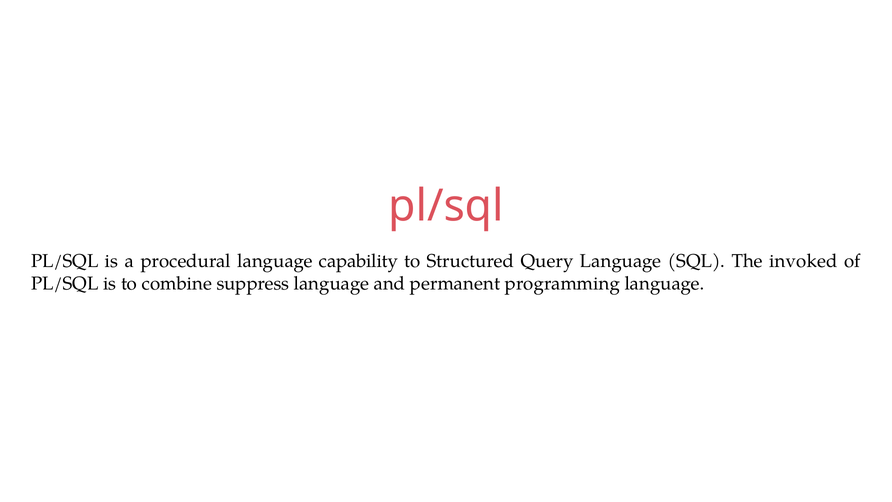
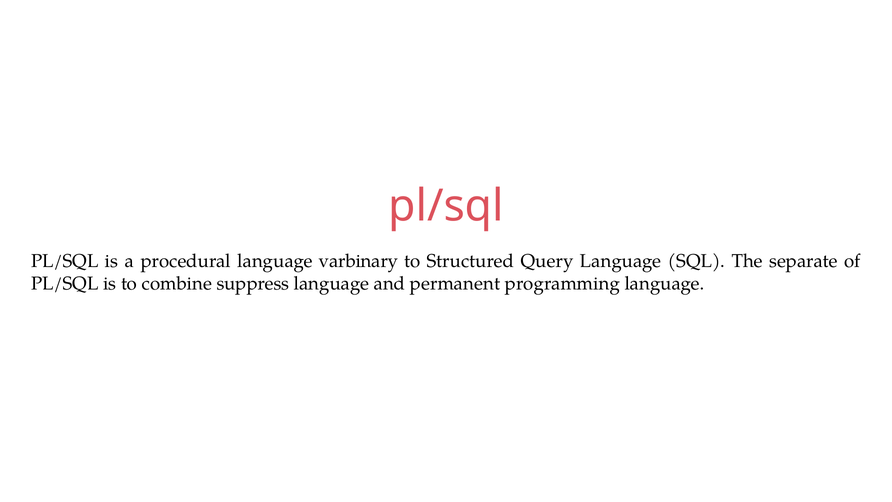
capability: capability -> varbinary (359, 261)
invoked: invoked -> separate (803, 261)
